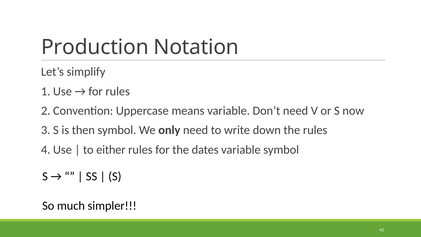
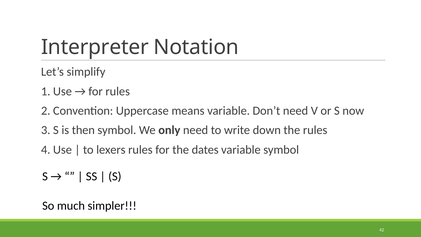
Production: Production -> Interpreter (95, 47)
either: either -> lexers (111, 149)
